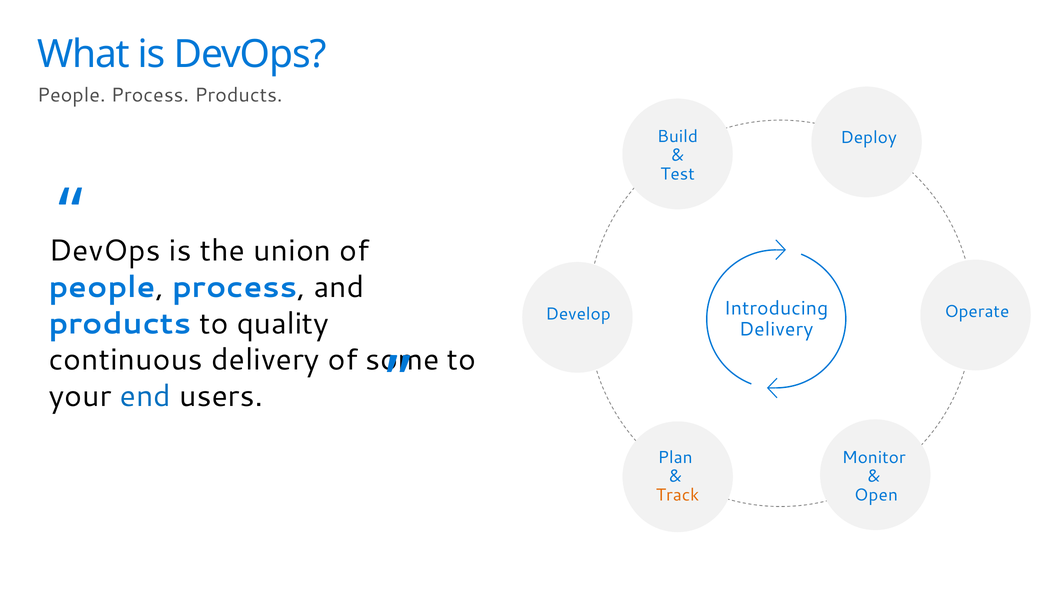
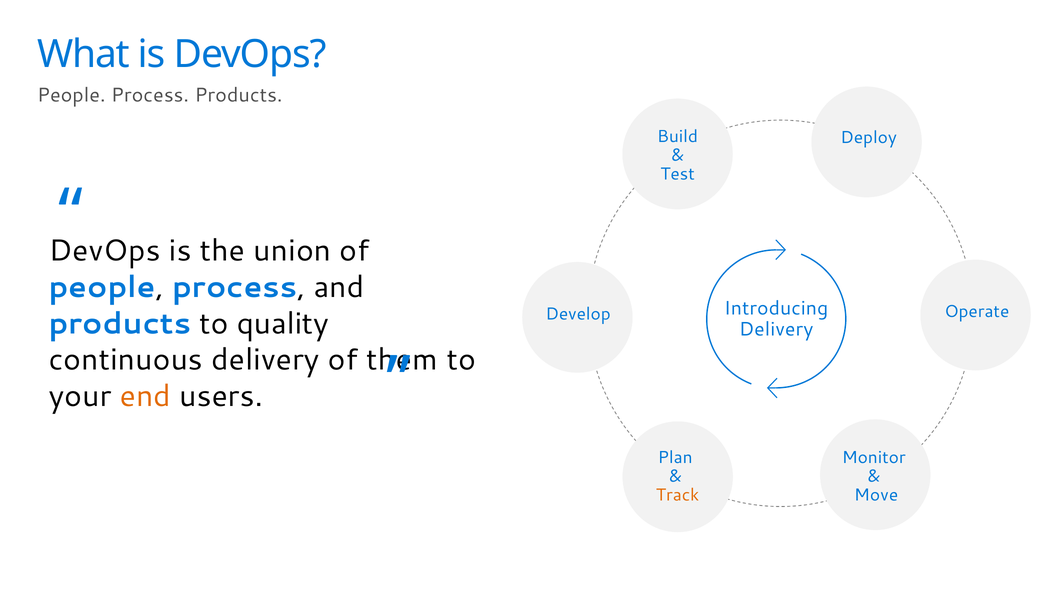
some: some -> them (402, 360)
end colour: blue -> orange (145, 396)
Open: Open -> Move (876, 495)
